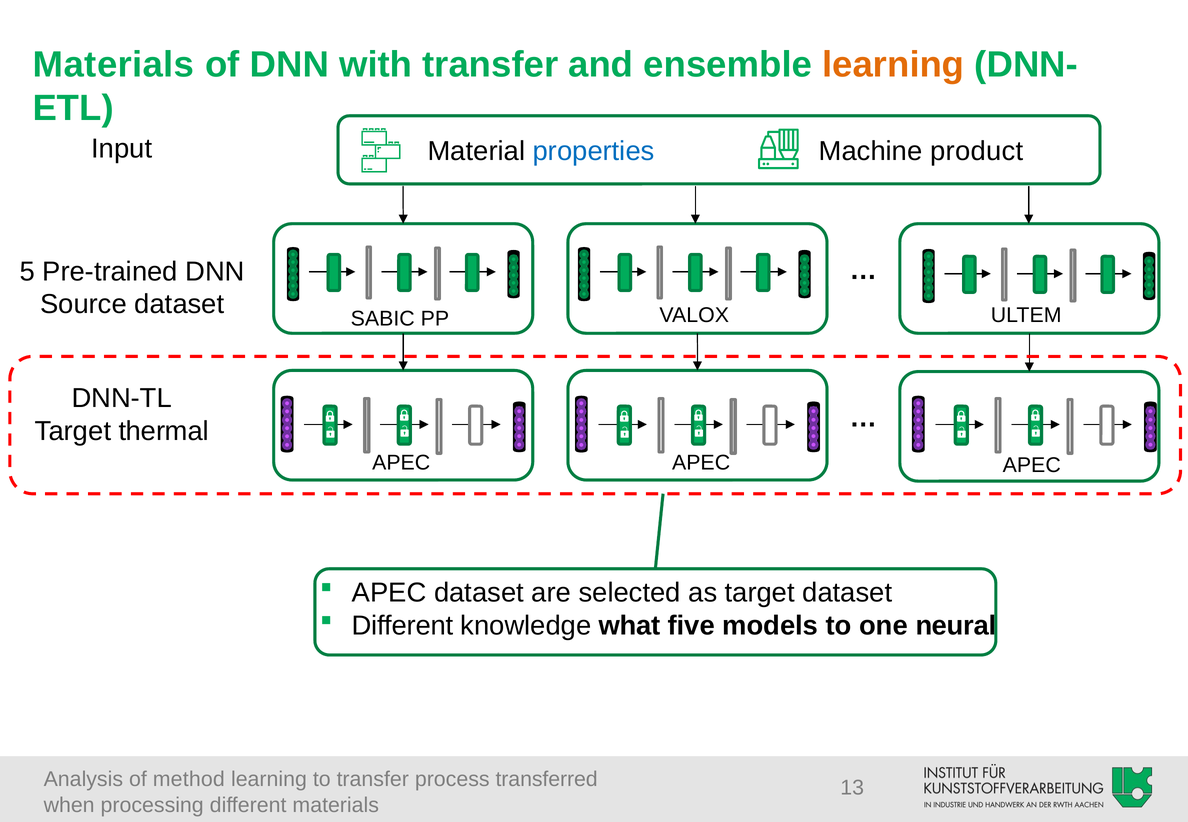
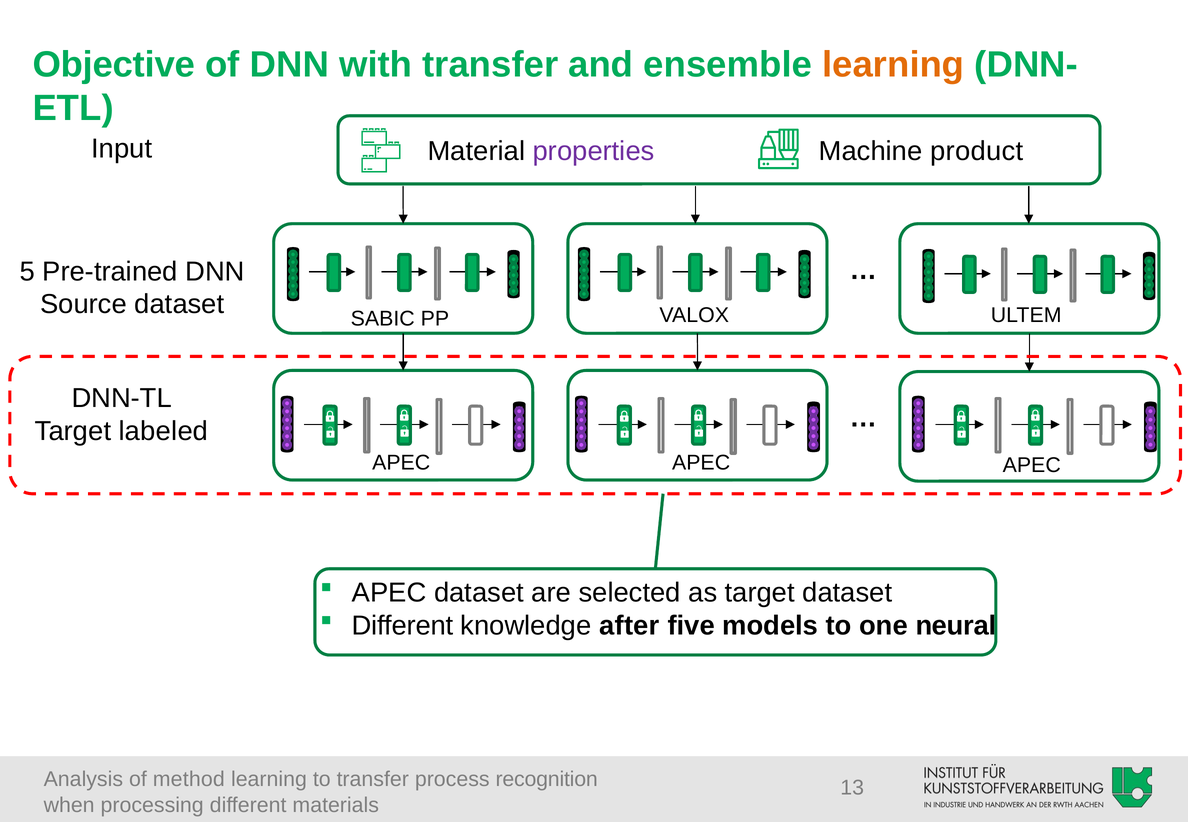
Materials: Materials -> Objective (114, 64)
properties colour: blue -> purple (594, 152)
thermal: thermal -> labeled (163, 431)
what: what -> after (629, 626)
transferred: transferred -> recognition (547, 780)
